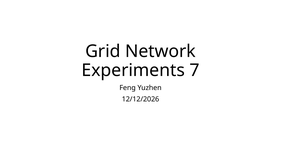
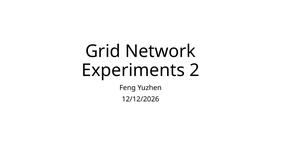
7: 7 -> 2 (194, 70)
